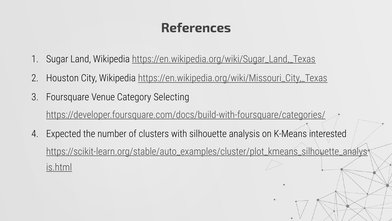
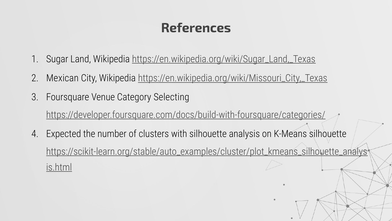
Houston: Houston -> Mexican (62, 78)
K-Means interested: interested -> silhouette (328, 134)
